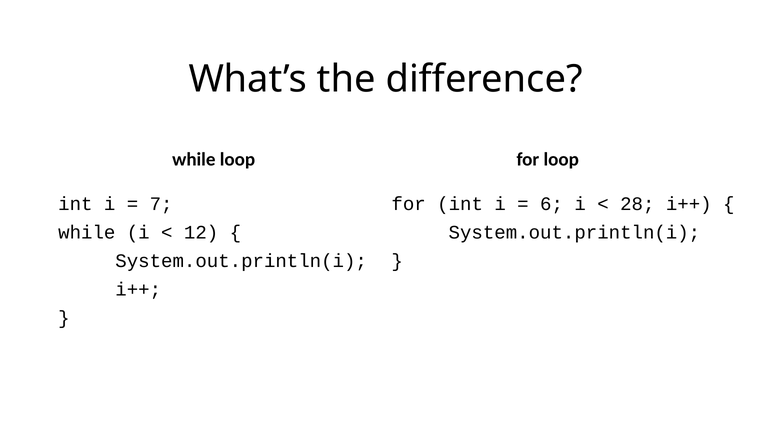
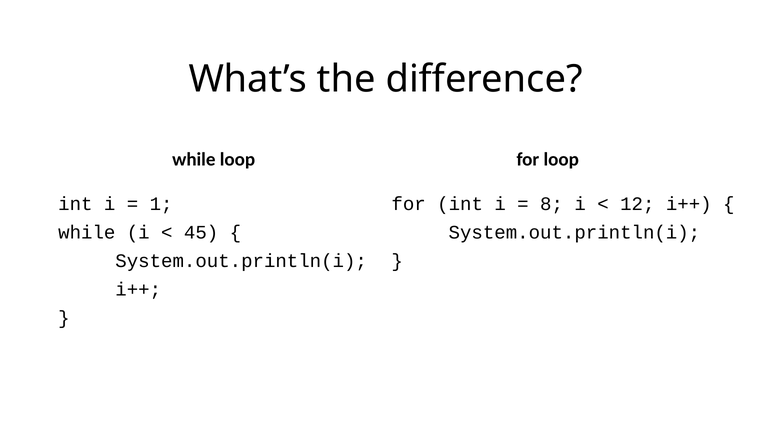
7: 7 -> 1 (161, 204)
6: 6 -> 8 (552, 204)
28: 28 -> 12 (637, 204)
12: 12 -> 45 (201, 232)
